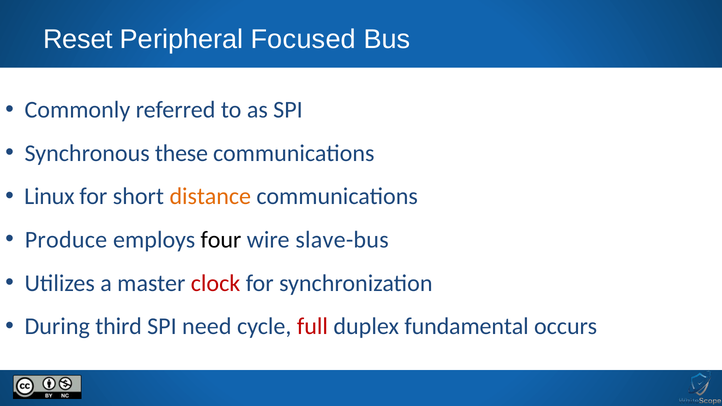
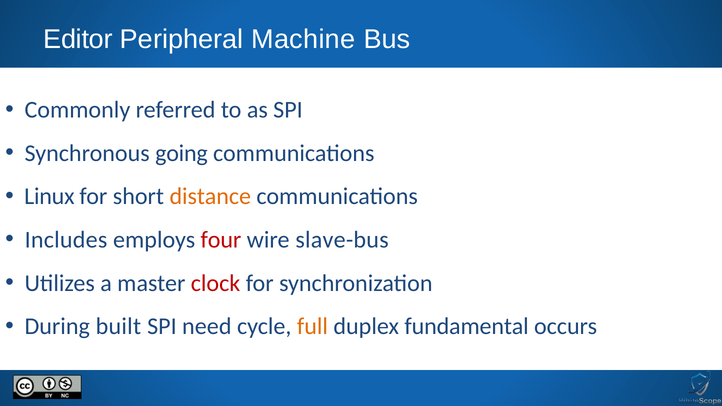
Reset: Reset -> Editor (78, 39)
Focused: Focused -> Machine (303, 39)
these: these -> going (181, 153)
Produce: Produce -> Includes (66, 240)
four colour: black -> red (221, 240)
third: third -> built (118, 327)
full colour: red -> orange (312, 327)
